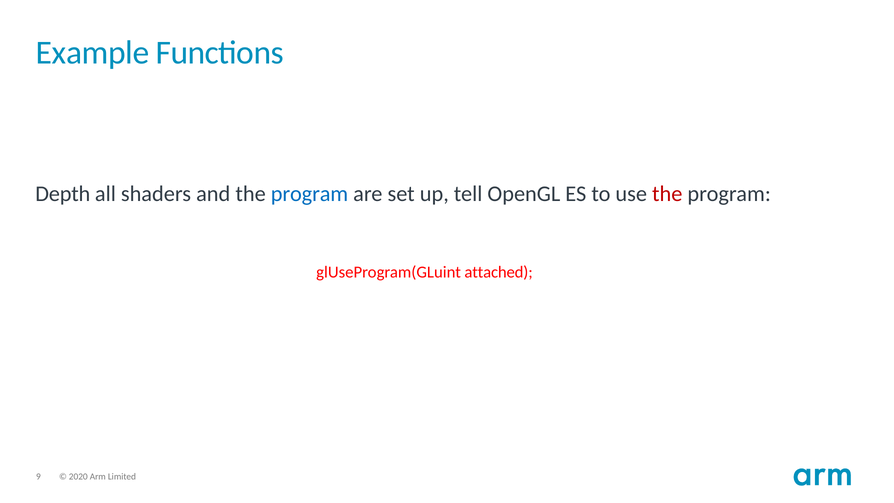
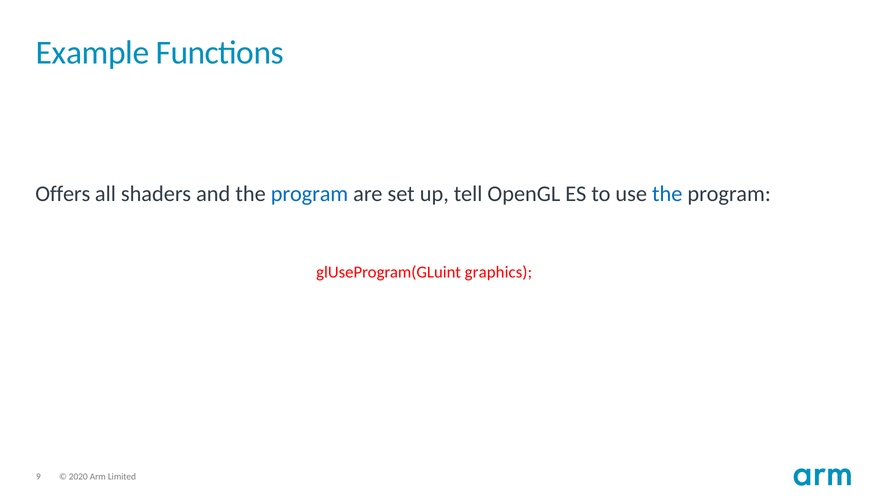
Depth: Depth -> Offers (63, 194)
the colour: red -> blue (667, 194)
attached: attached -> graphics (498, 272)
